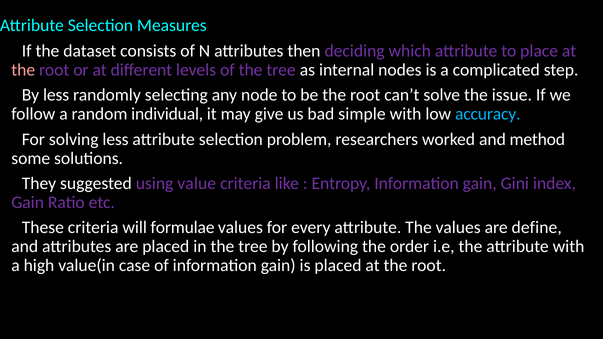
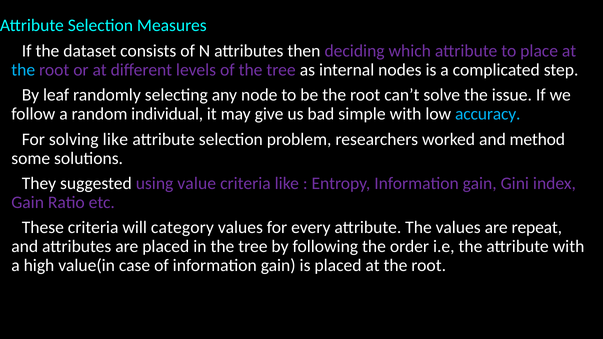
the colour: pink -> light blue (23, 70)
less: less -> leaf (56, 95)
solving less: less -> like (115, 139)
formulae: formulae -> category (182, 228)
define: define -> repeat (537, 228)
